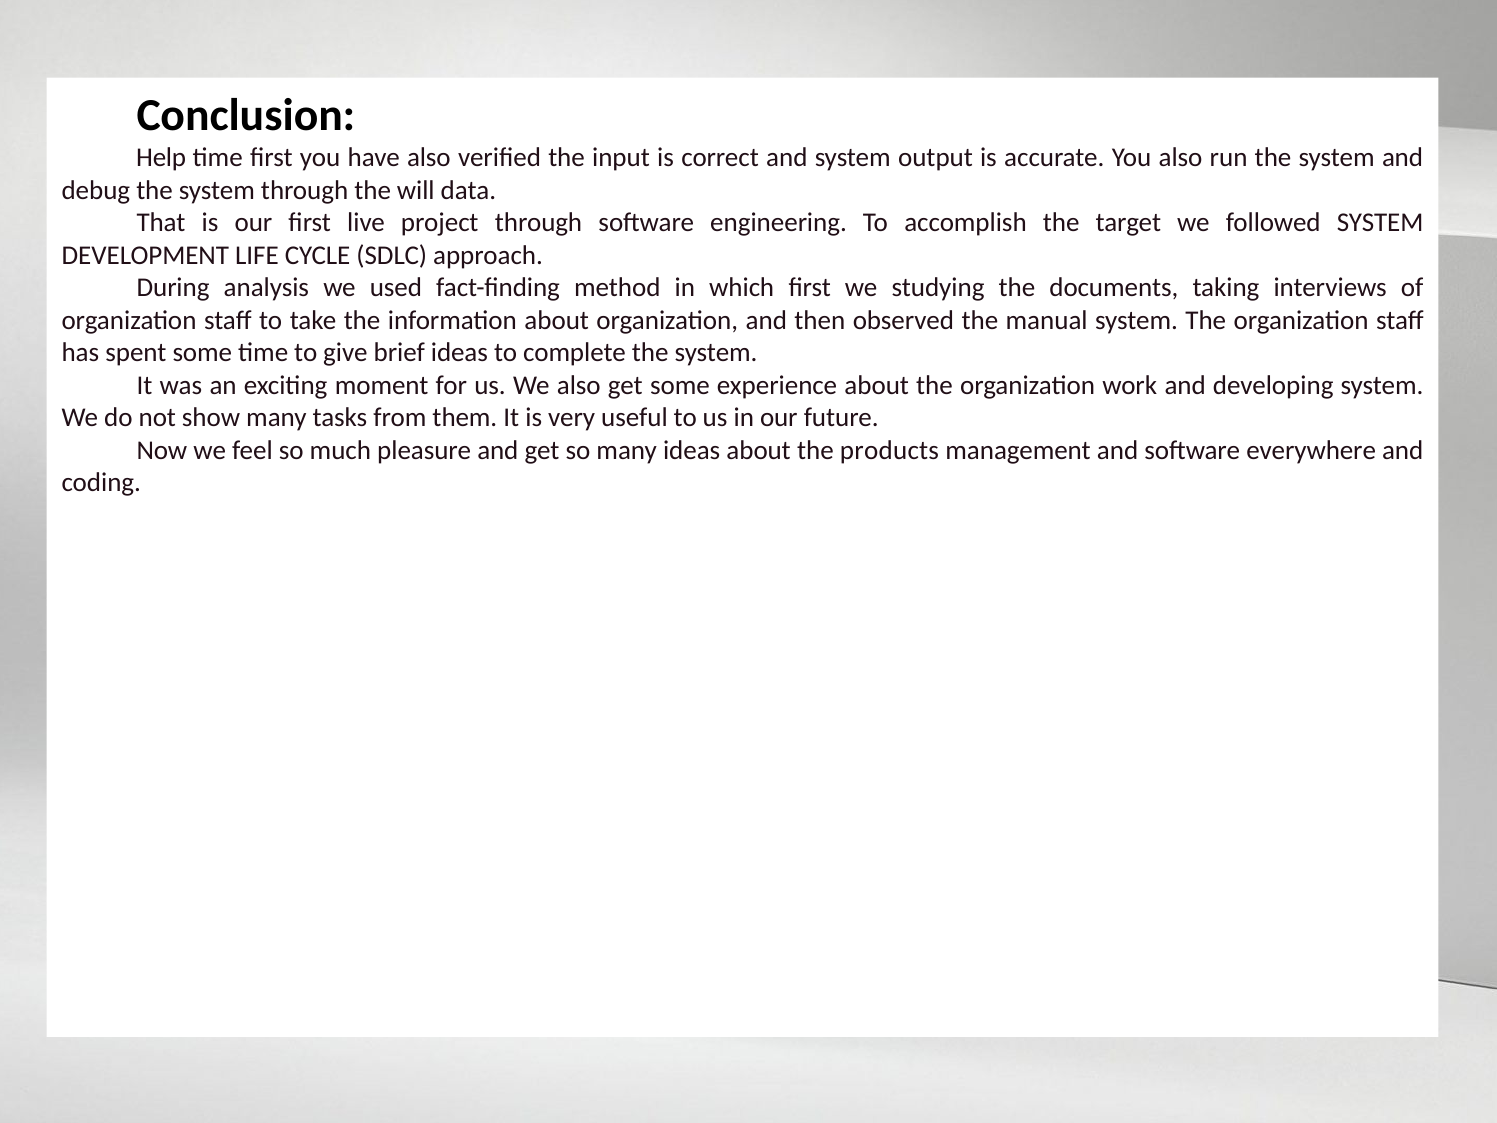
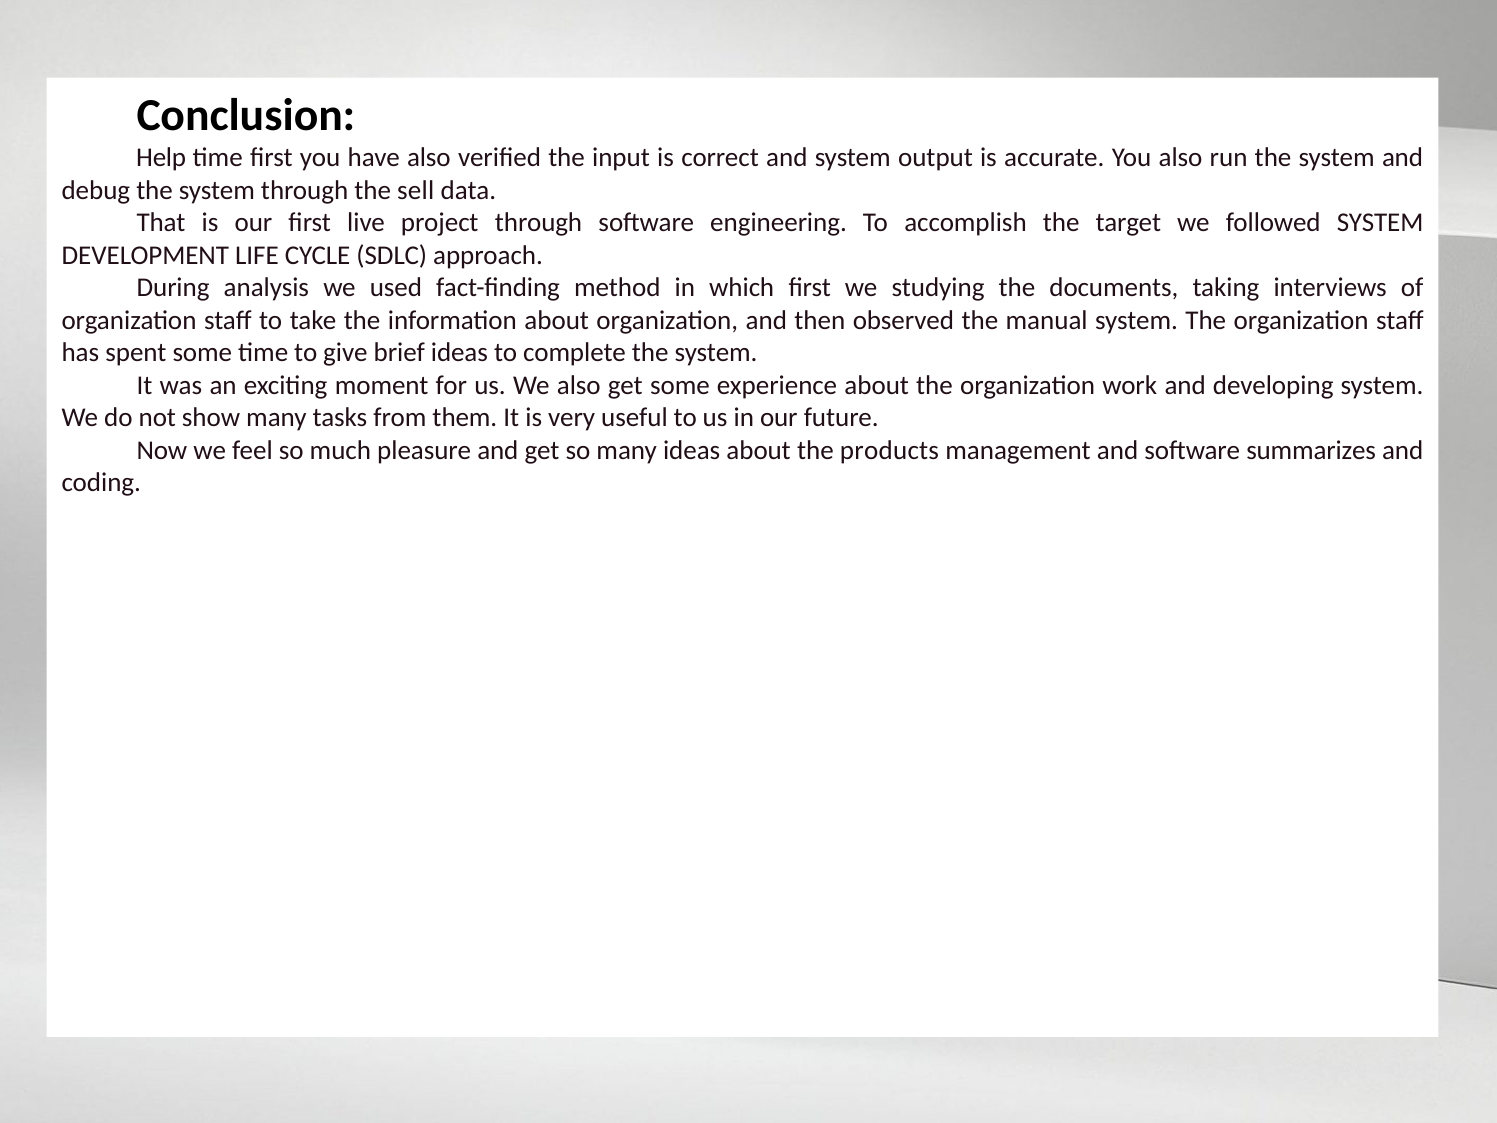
will: will -> sell (416, 190)
everywhere: everywhere -> summarizes (1311, 450)
